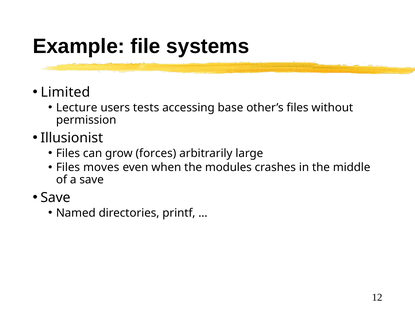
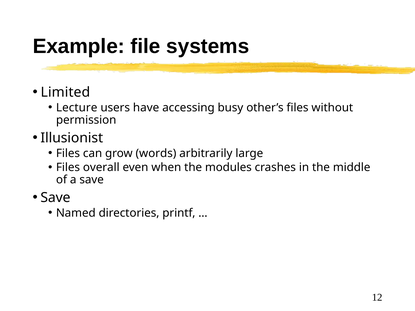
tests: tests -> have (146, 108)
base: base -> busy (230, 108)
forces: forces -> words (156, 153)
moves: moves -> overall (101, 168)
